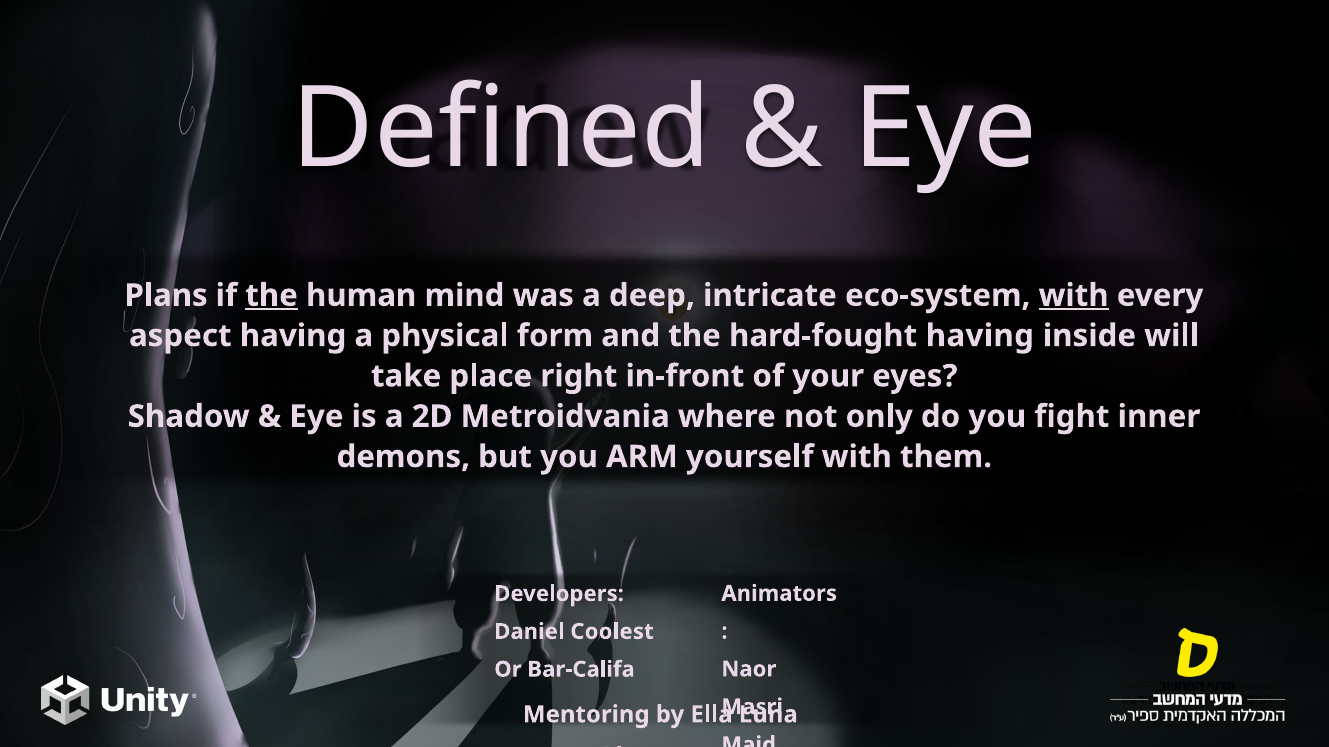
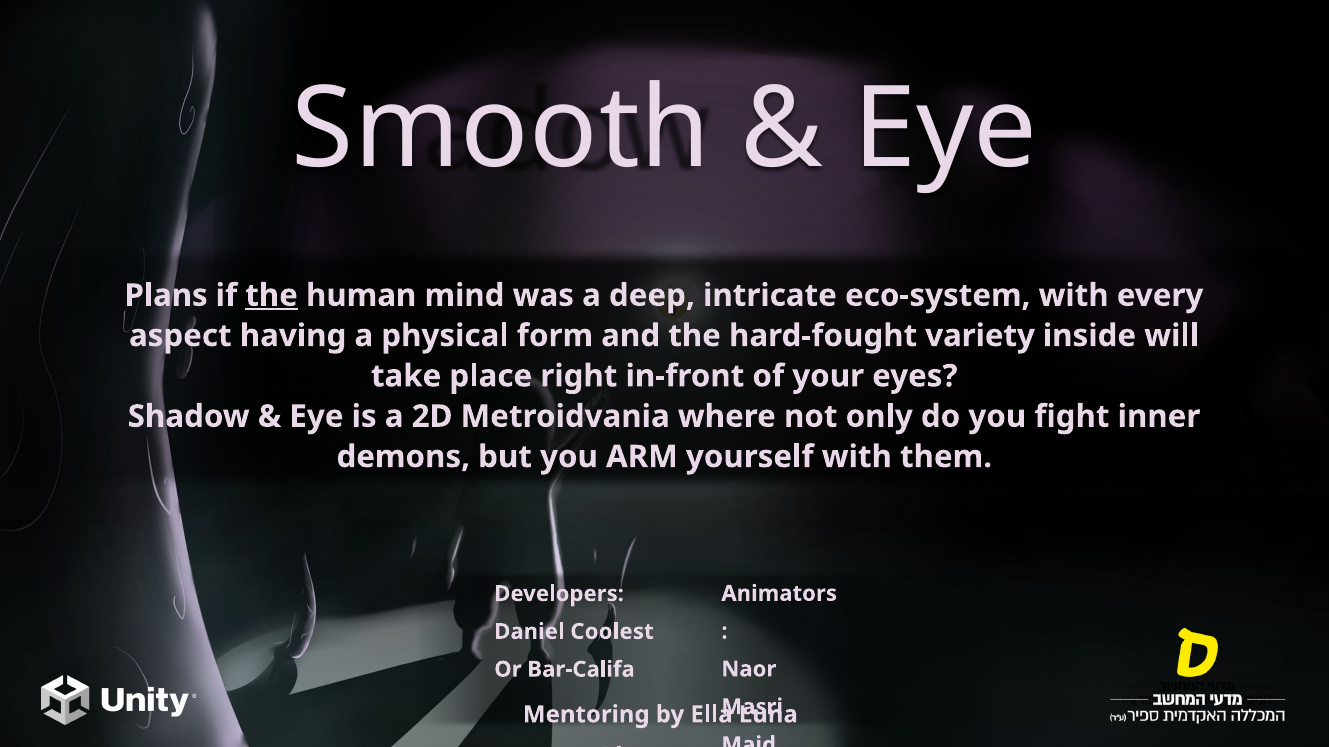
Defined: Defined -> Smooth (501, 129)
with underline: present -> none (1074, 296)
hard-fought having: having -> variety (980, 336)
